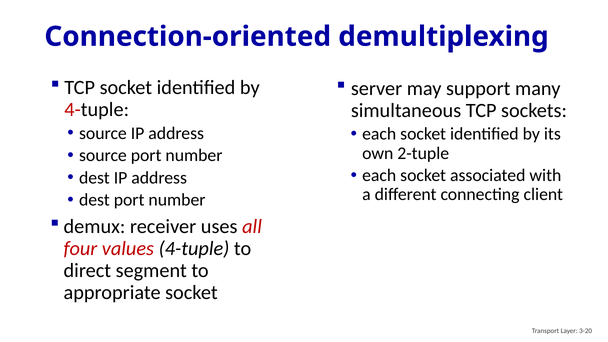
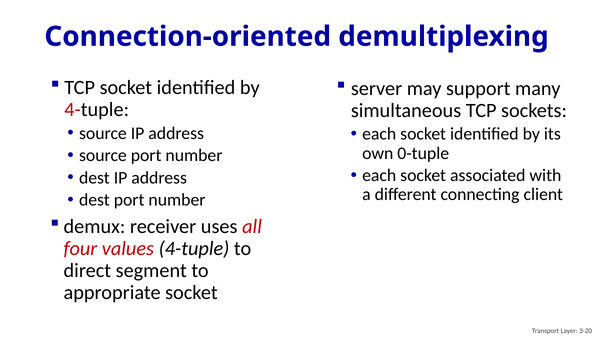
2-tuple: 2-tuple -> 0-tuple (423, 153)
